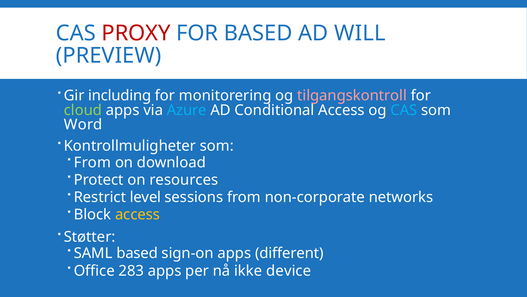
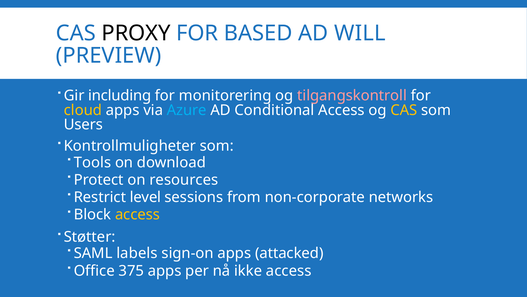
PROXY colour: red -> black (136, 33)
cloud colour: light green -> yellow (83, 110)
CAS colour: light blue -> yellow (404, 110)
Word: Word -> Users (83, 124)
From: From -> Tools (92, 162)
SAML based: based -> labels (137, 253)
different: different -> attacked (289, 253)
283: 283 -> 375 (131, 270)
ikke device: device -> access (289, 270)
